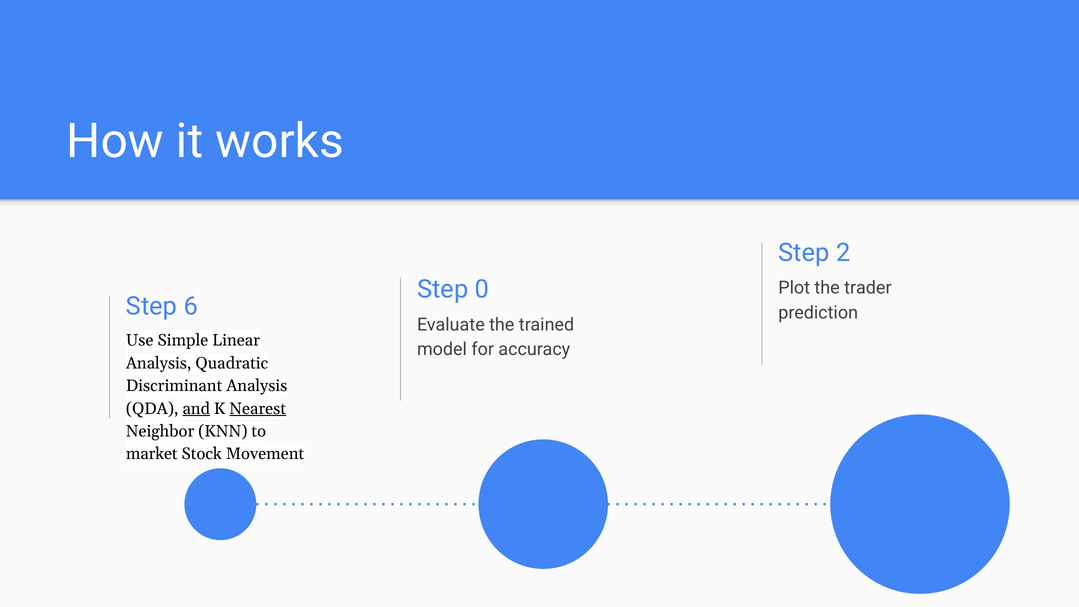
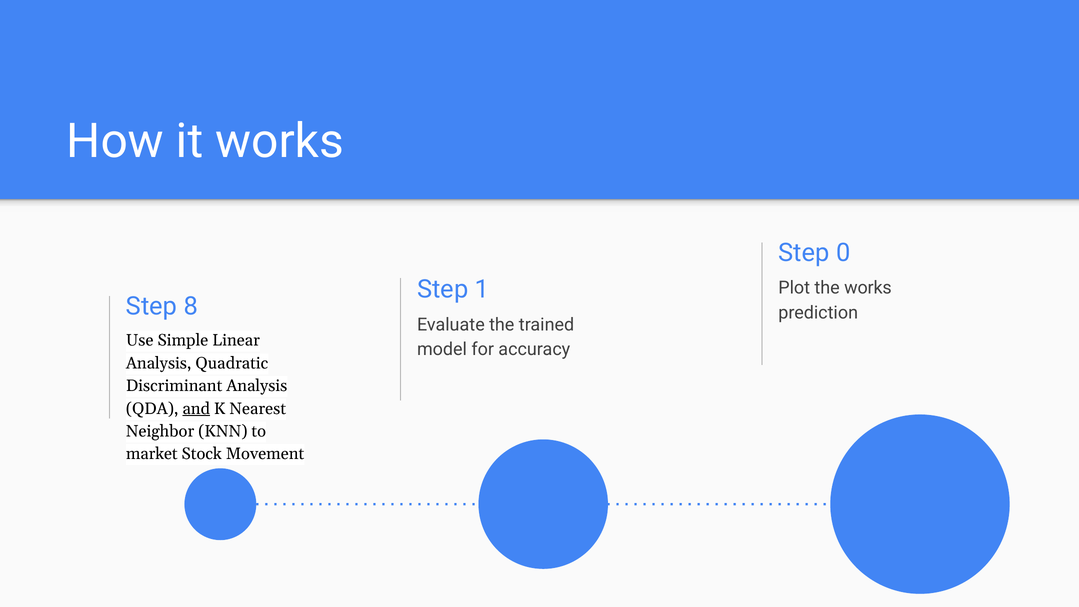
2: 2 -> 0 (843, 253)
0: 0 -> 1 (482, 289)
the trader: trader -> works (868, 288)
6: 6 -> 8 (191, 306)
Nearest underline: present -> none (258, 409)
